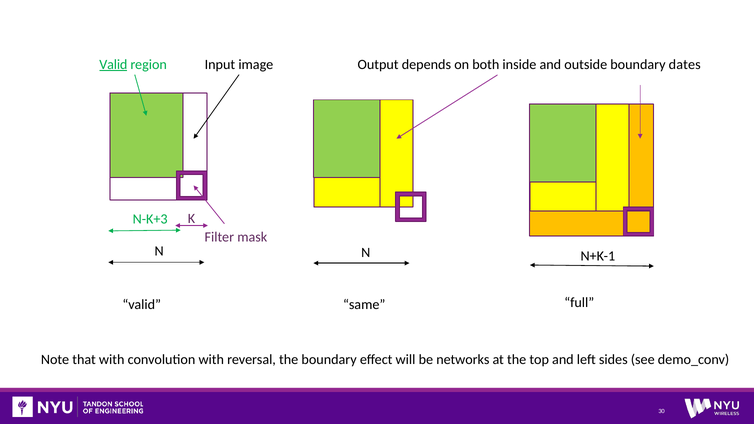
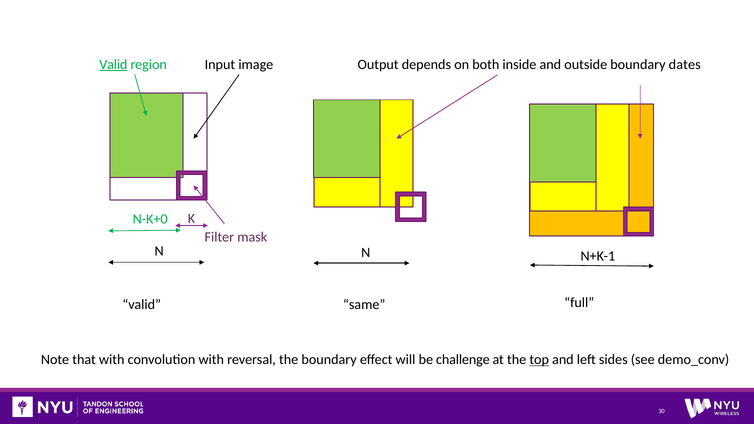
N-K+3: N-K+3 -> N-K+0 (150, 219)
networks: networks -> challenge (463, 360)
top underline: none -> present (539, 360)
